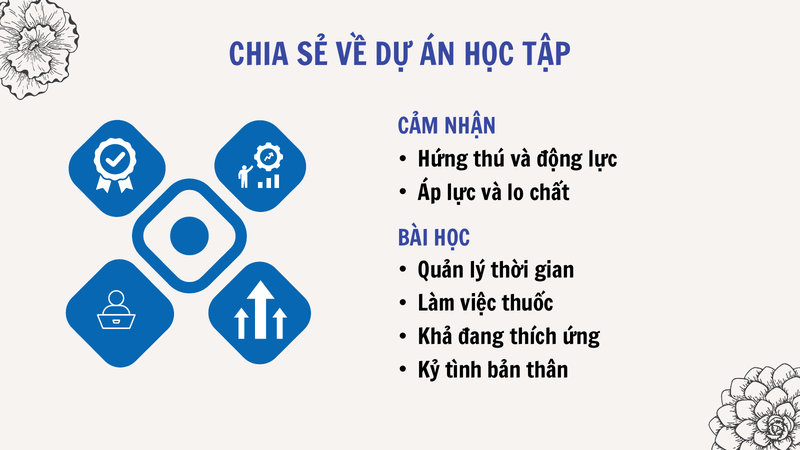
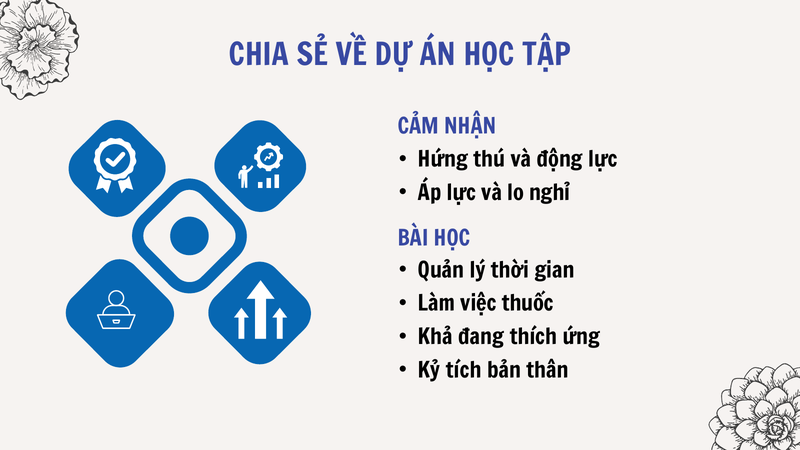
chất: chất -> nghỉ (550, 193)
tình: tình -> tích (464, 370)
